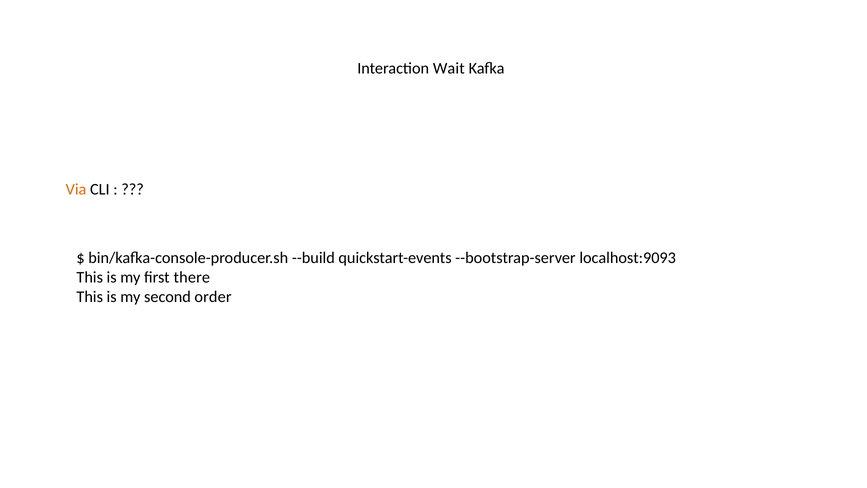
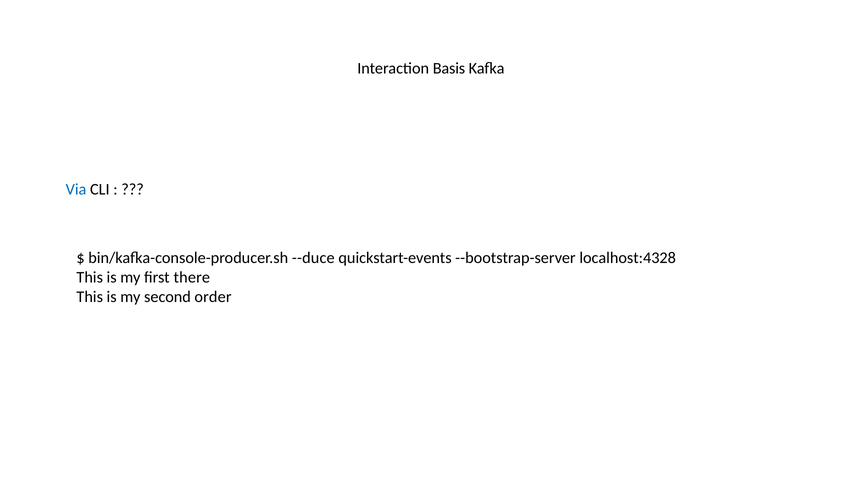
Wait: Wait -> Basis (449, 68)
Via colour: orange -> blue (76, 189)
--build: --build -> --duce (313, 258)
localhost:9093: localhost:9093 -> localhost:4328 (628, 258)
